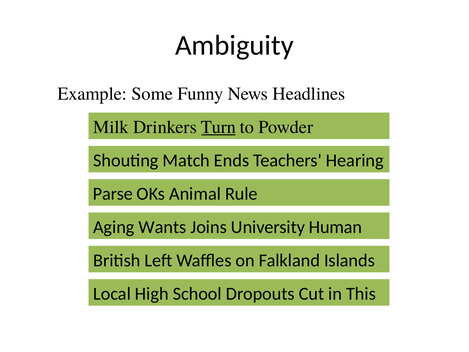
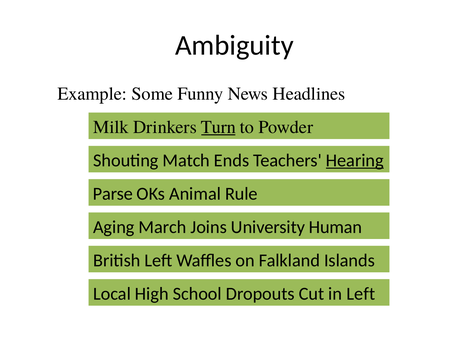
Hearing underline: none -> present (355, 160)
Wants: Wants -> March (163, 227)
in This: This -> Left (361, 293)
